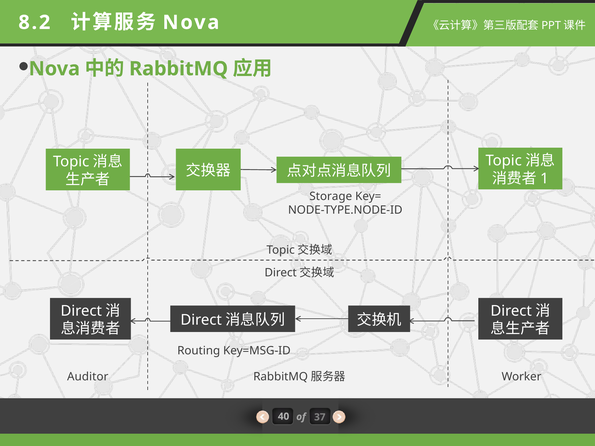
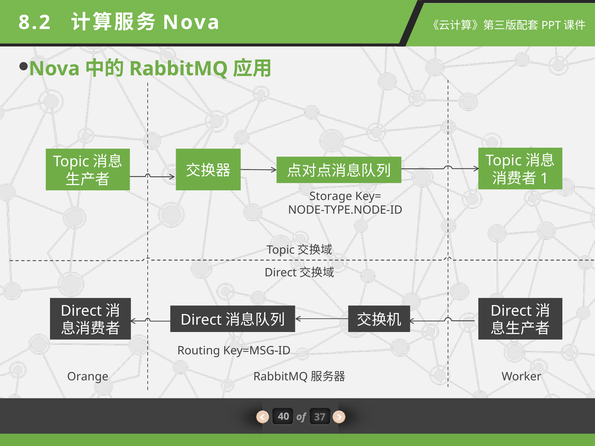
Auditor: Auditor -> Orange (88, 377)
